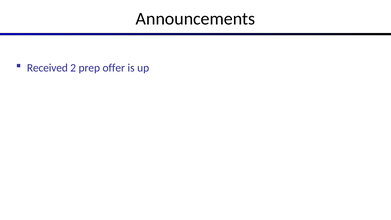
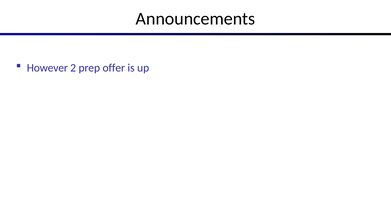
Received: Received -> However (47, 68)
